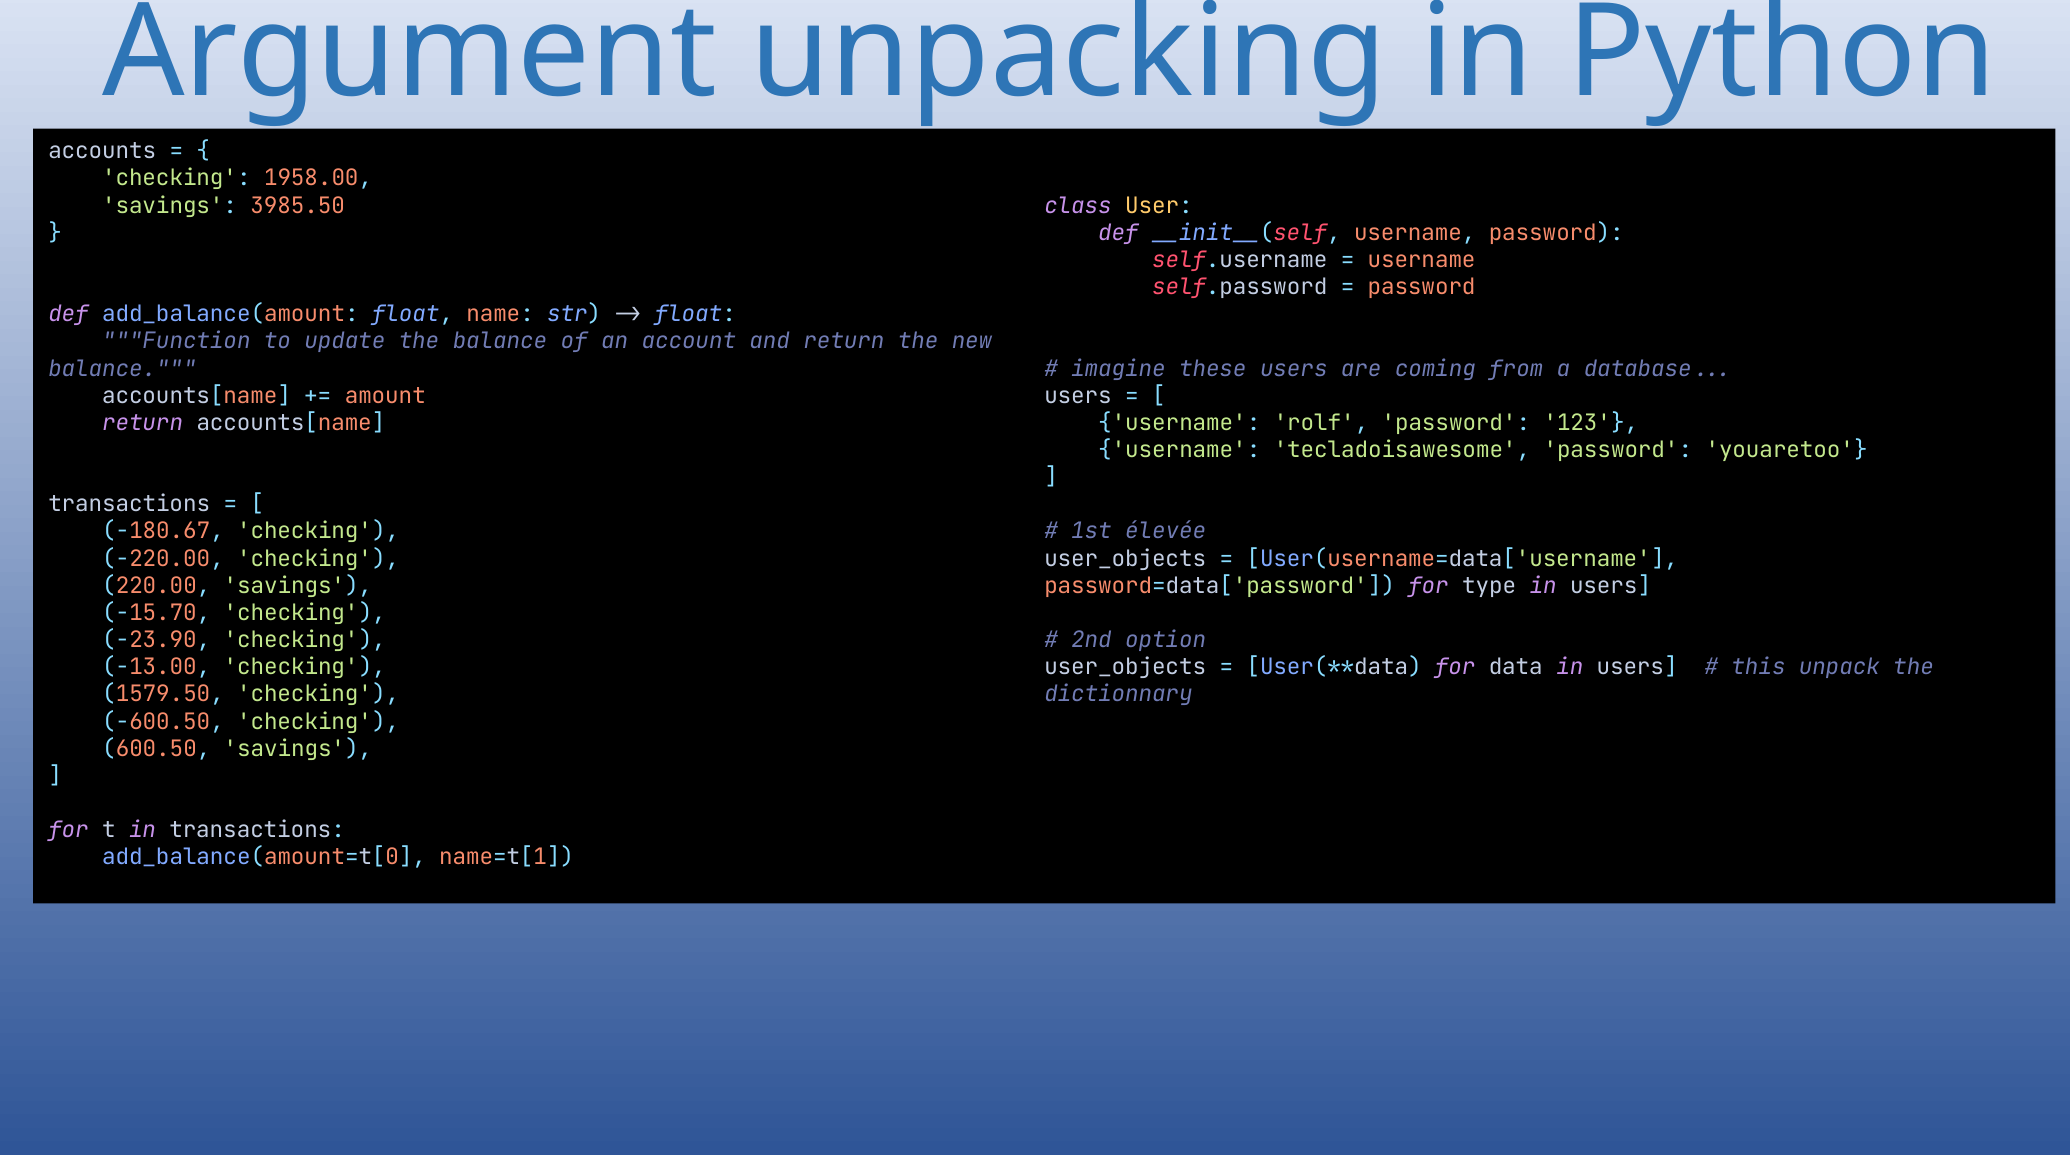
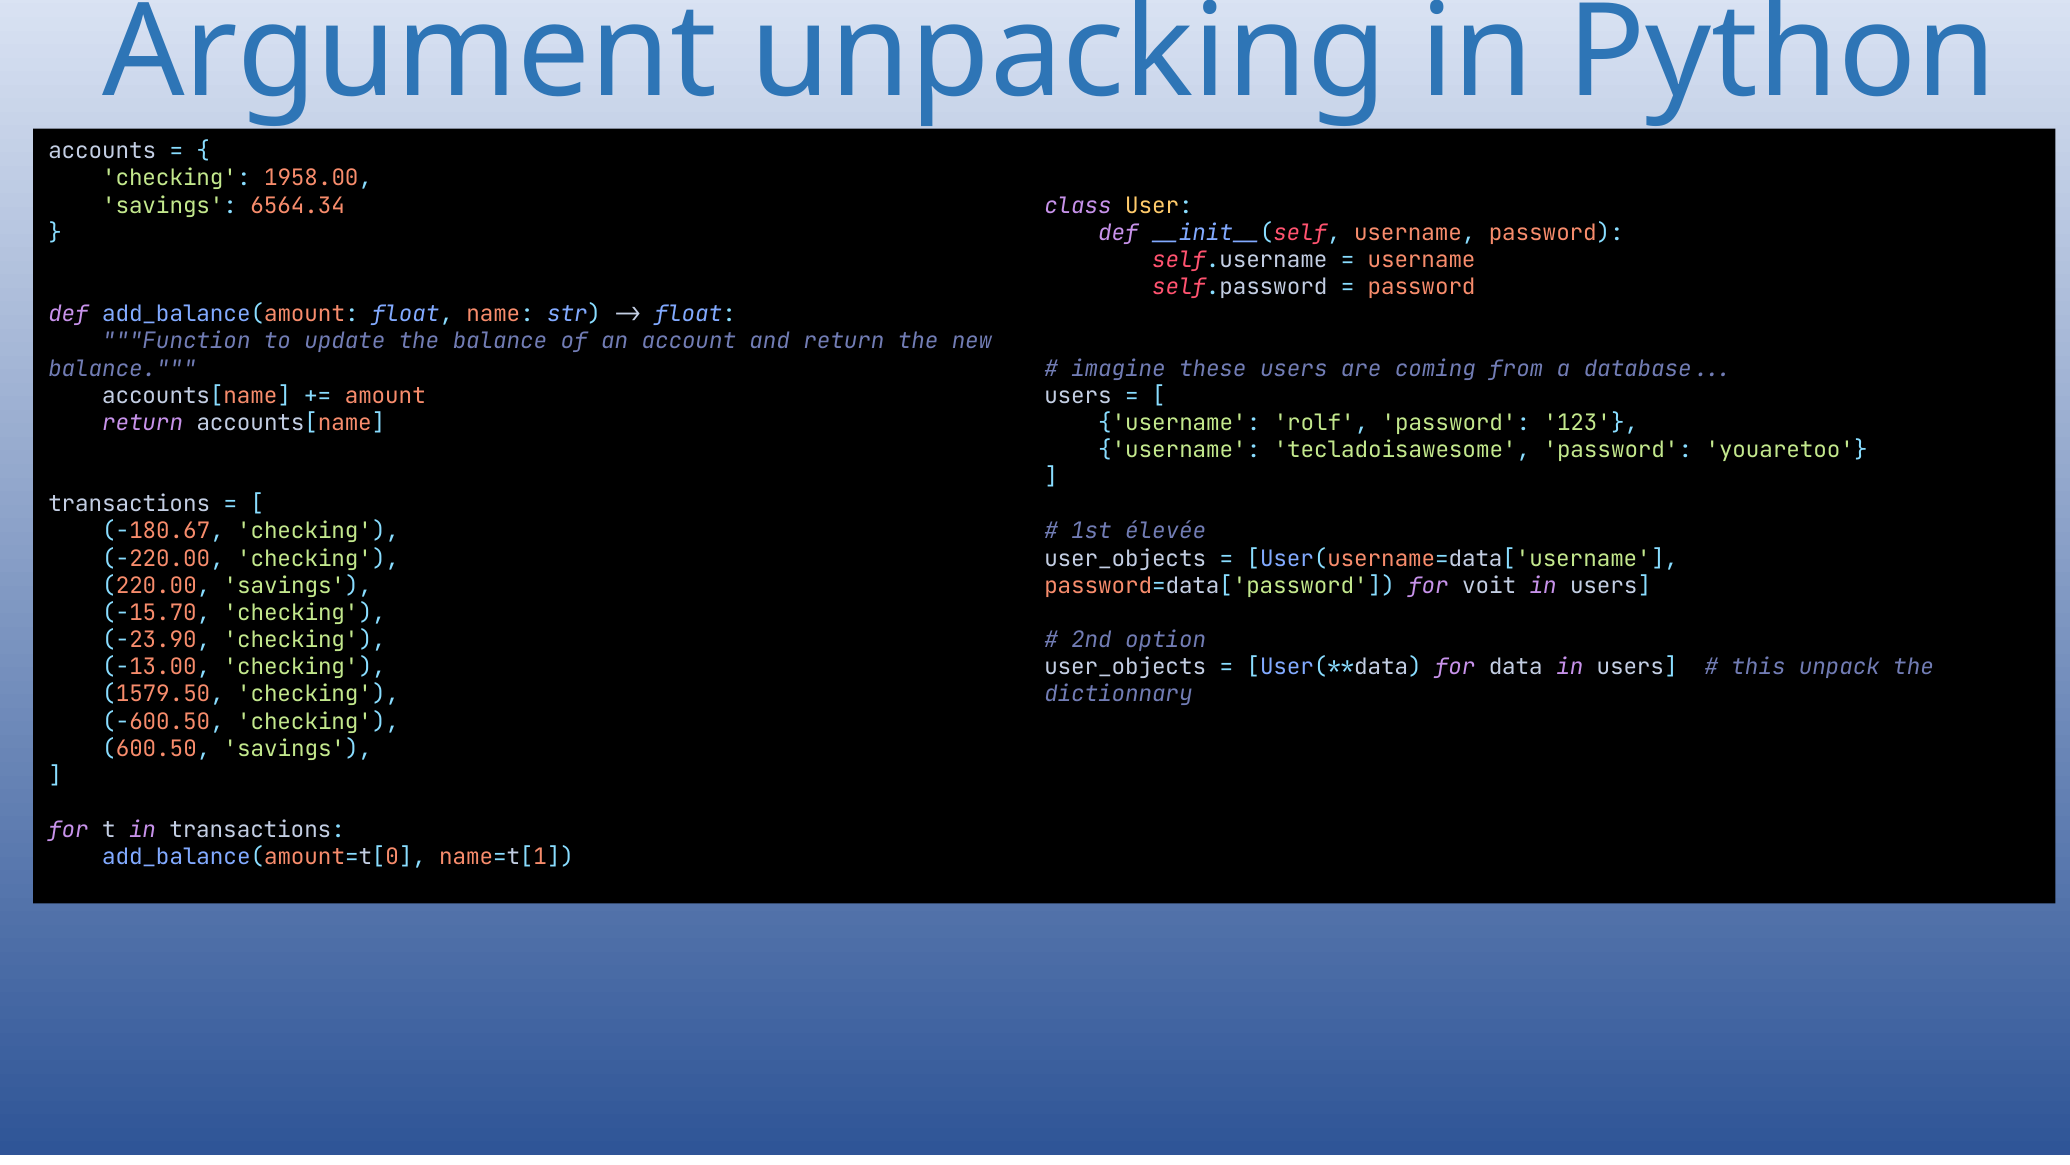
3985.50: 3985.50 -> 6564.34 (298, 206)
type: type -> voit (1489, 585)
